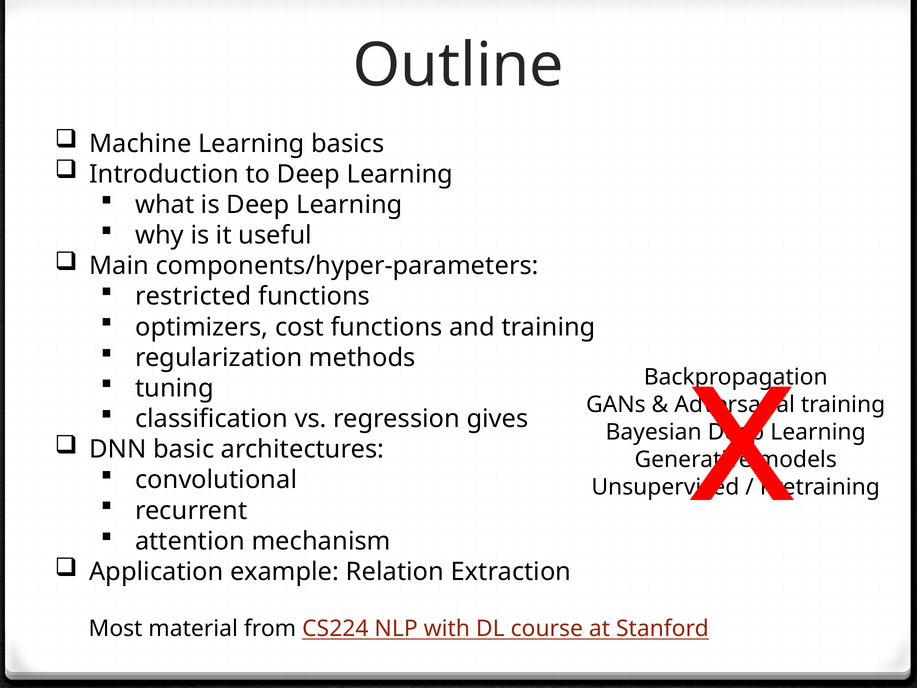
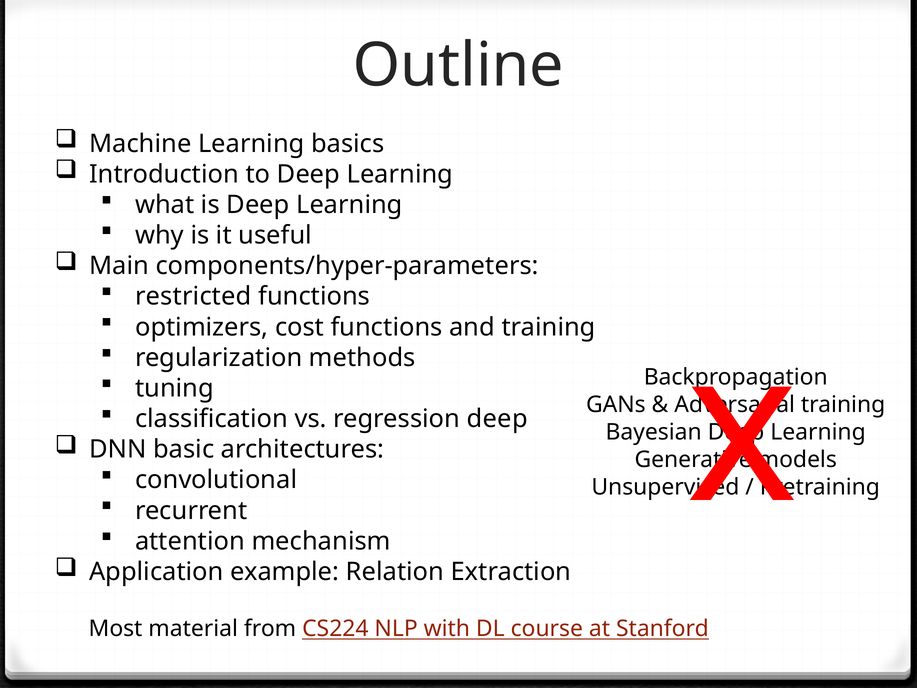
regression gives: gives -> deep (497, 419)
